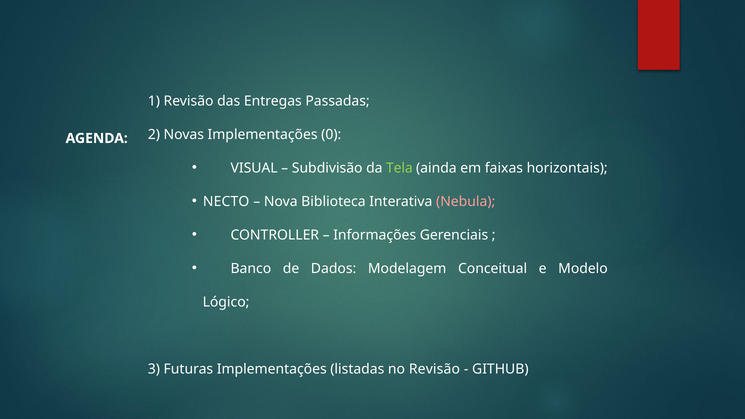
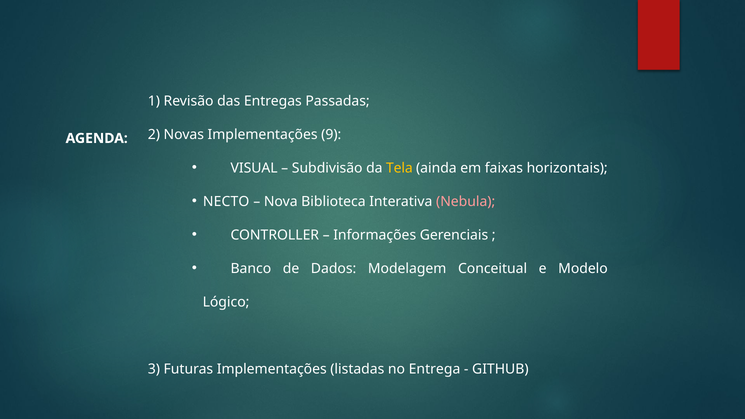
0: 0 -> 9 (331, 134)
Tela colour: light green -> yellow (399, 168)
no Revisão: Revisão -> Entrega (435, 369)
